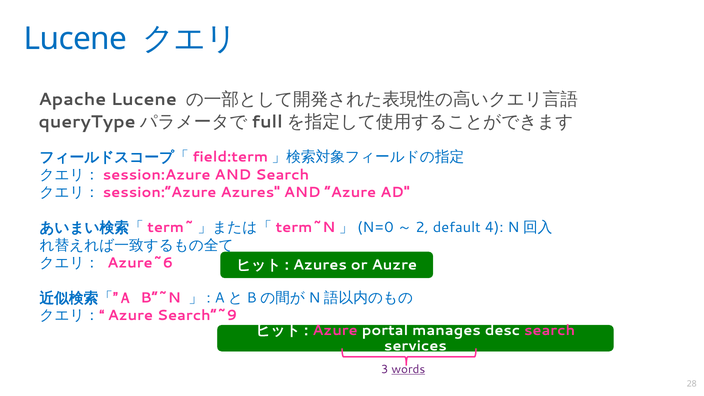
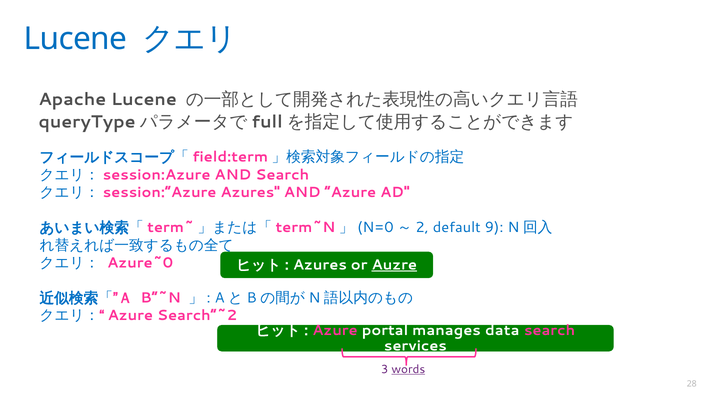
4: 4 -> 9 (494, 228)
Azure~6: Azure~6 -> Azure~0 (140, 263)
Auzre underline: none -> present (394, 265)
Search”~9: Search”~9 -> Search”~2 (197, 316)
desc: desc -> data (502, 330)
